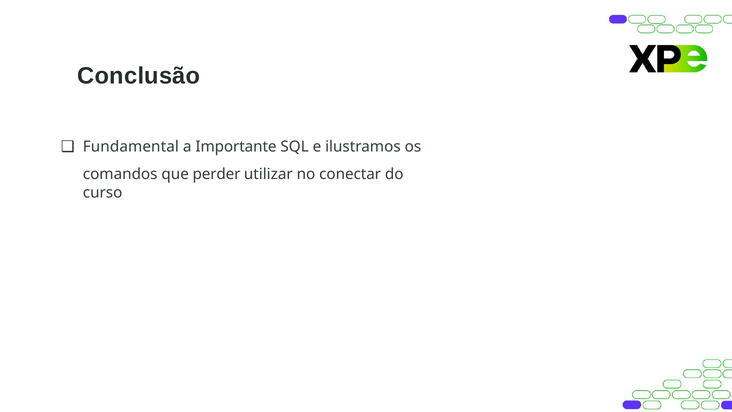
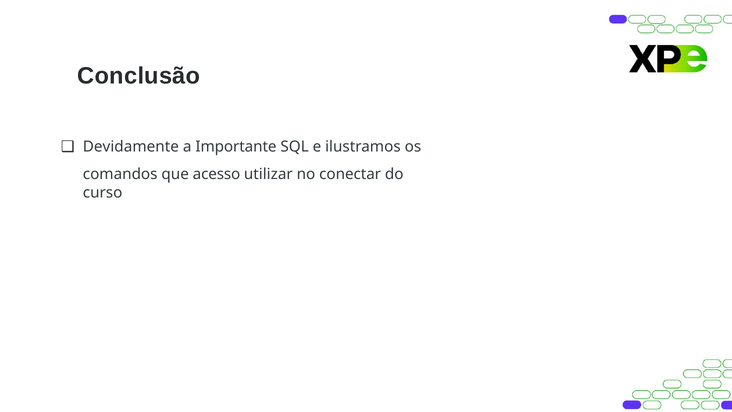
Fundamental: Fundamental -> Devidamente (131, 147)
perder: perder -> acesso (217, 174)
